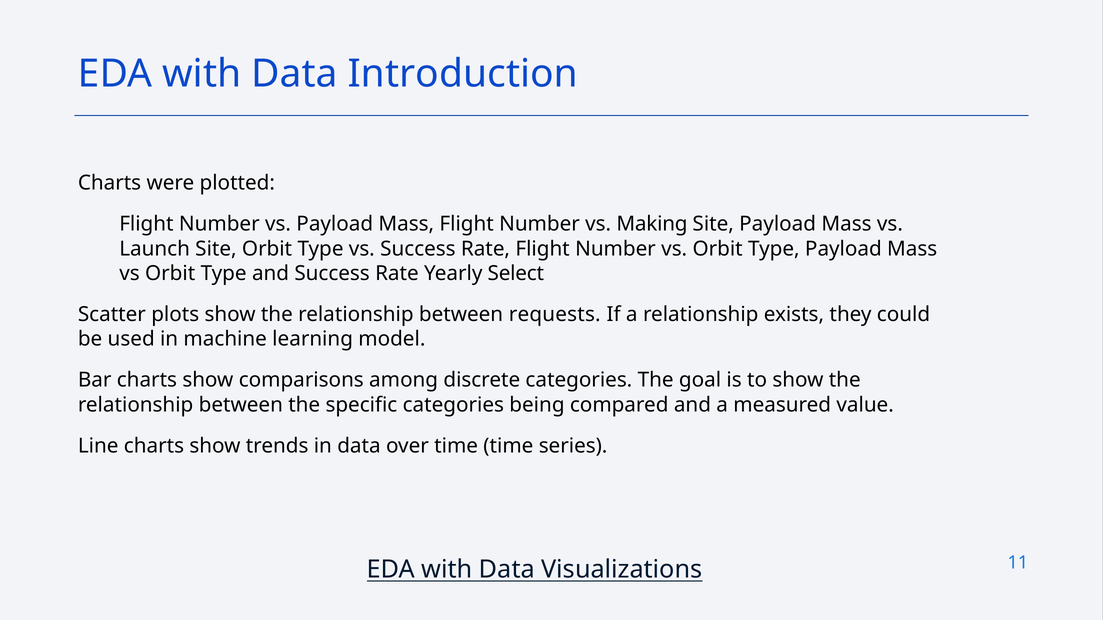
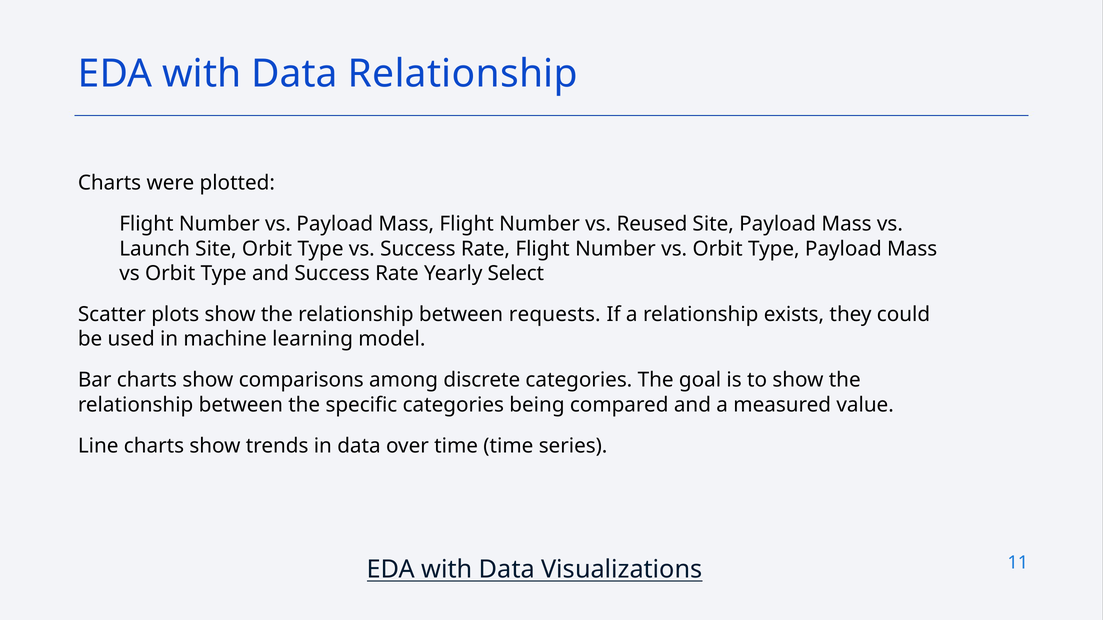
Data Introduction: Introduction -> Relationship (463, 74)
Making: Making -> Reused (652, 224)
